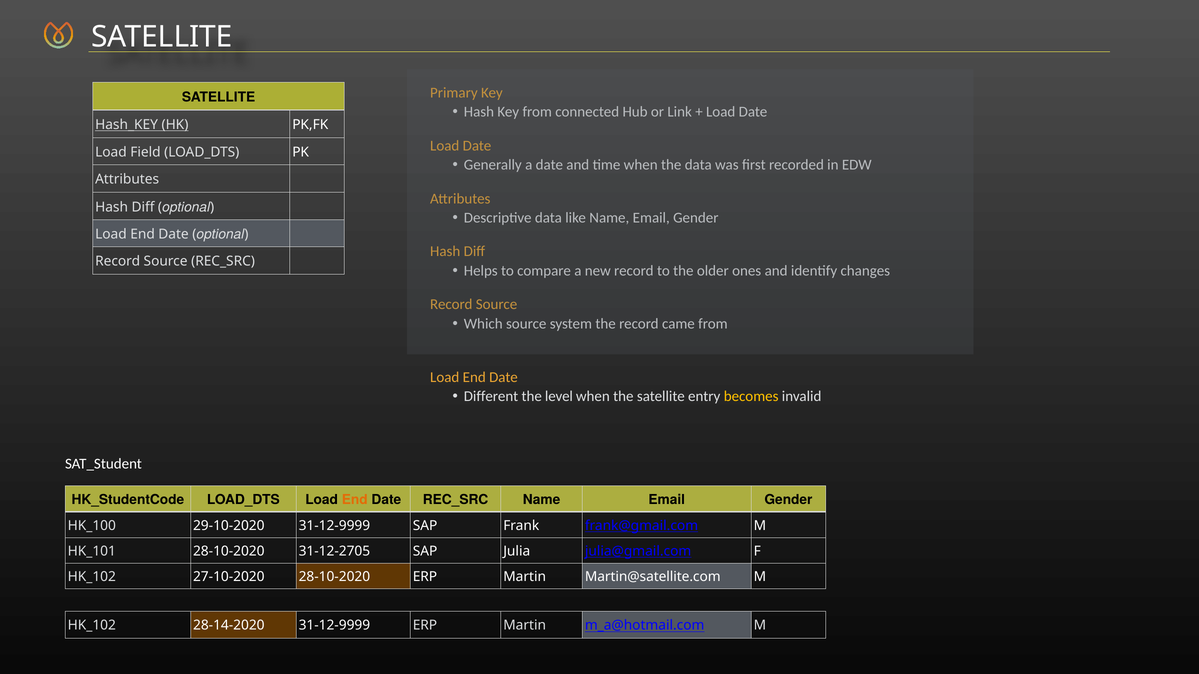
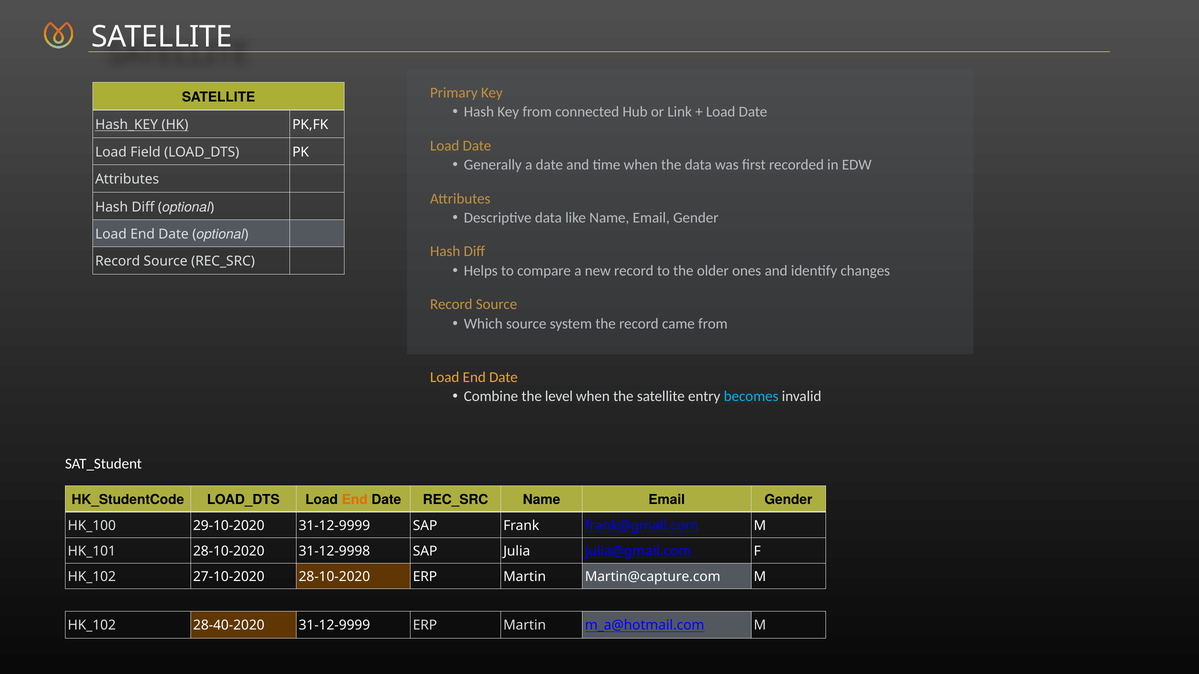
Different: Different -> Combine (491, 397)
becomes colour: yellow -> light blue (751, 397)
31-12-2705: 31-12-2705 -> 31-12-9998 (334, 552)
Martin@satellite.com: Martin@satellite.com -> Martin@capture.com (653, 577)
28-14-2020: 28-14-2020 -> 28-40-2020 (229, 626)
